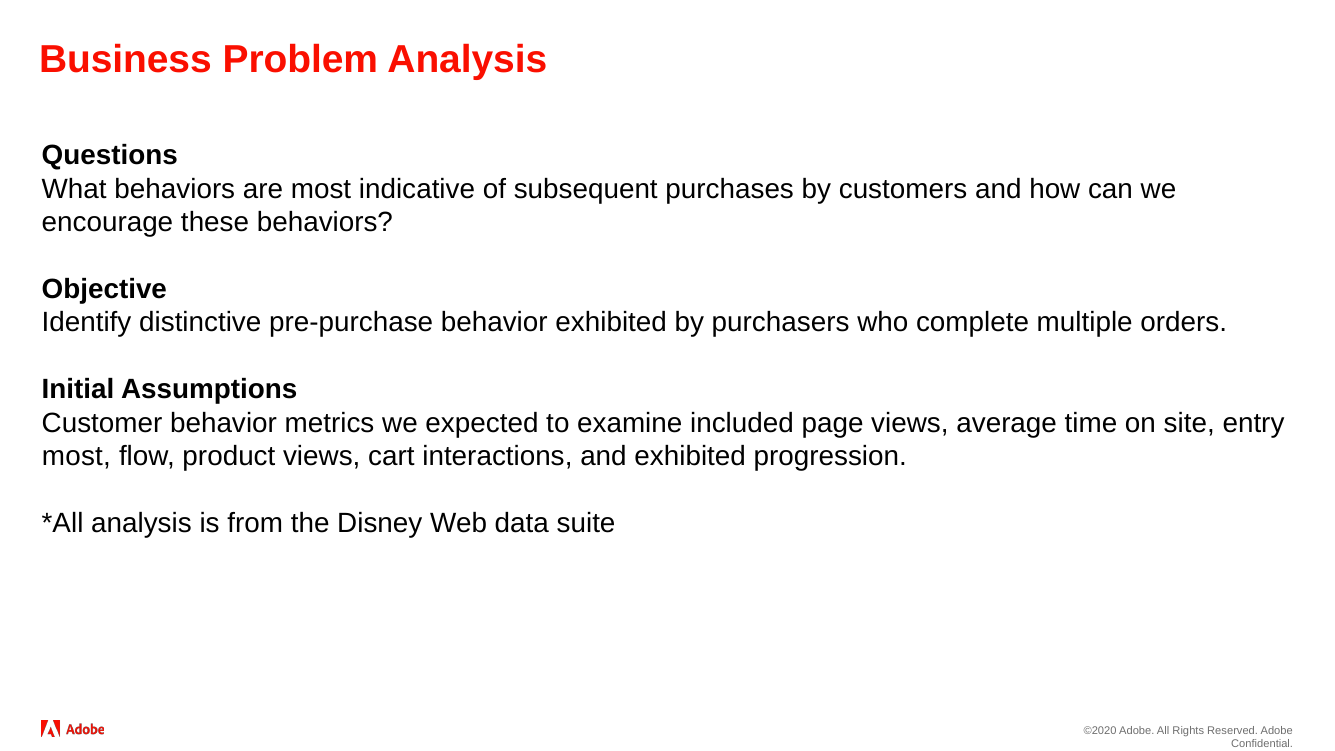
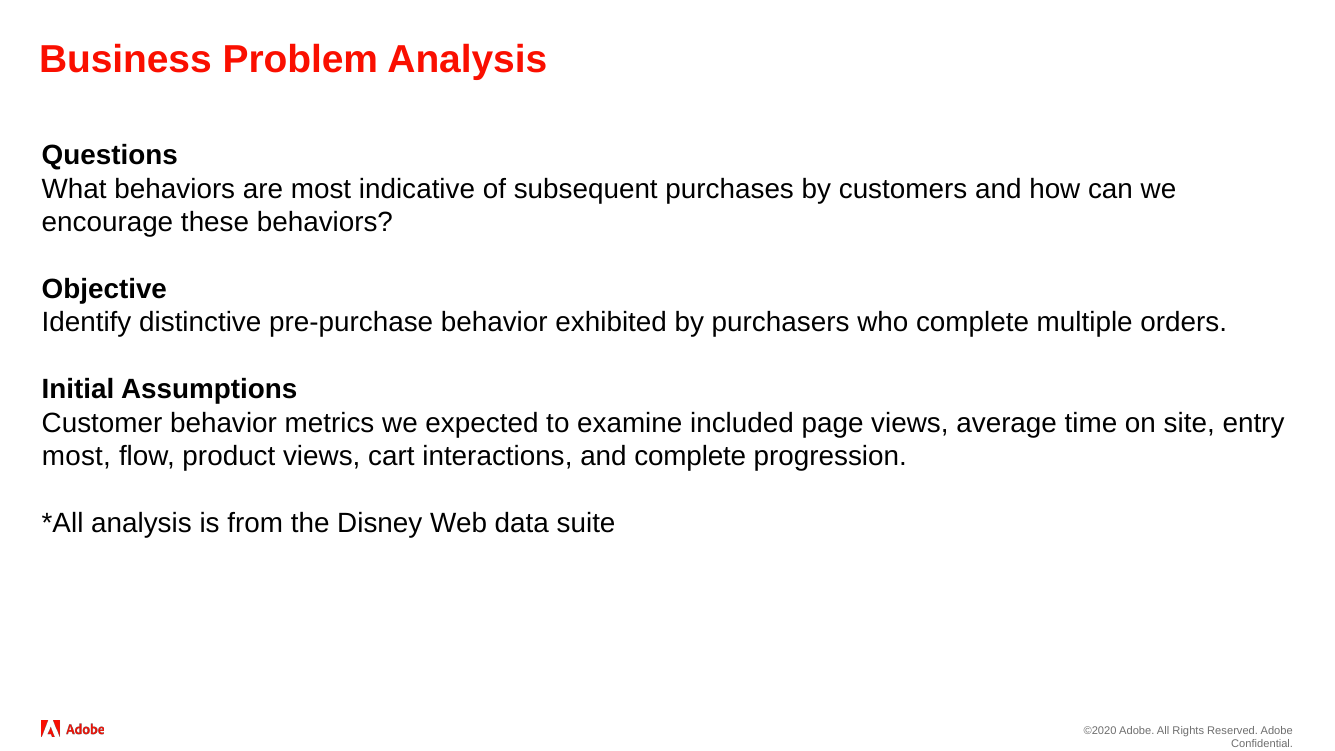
and exhibited: exhibited -> complete (690, 456)
